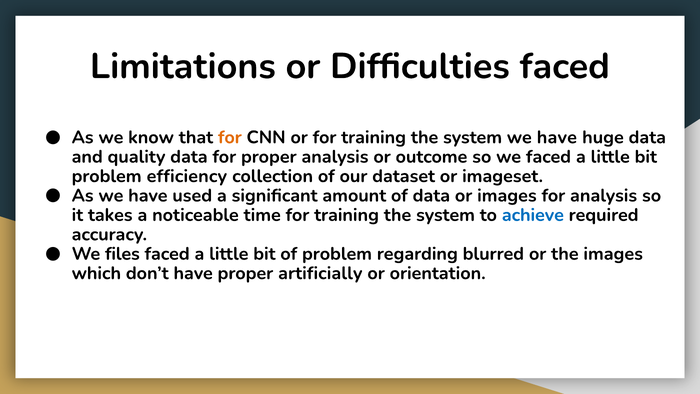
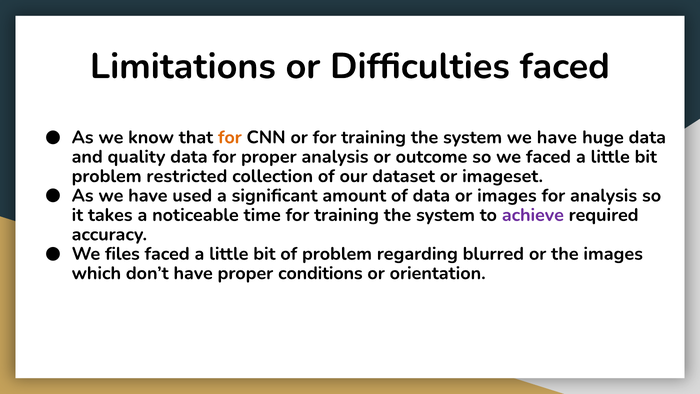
efficiency: efficiency -> restricted (187, 176)
achieve colour: blue -> purple (533, 215)
artificially: artificially -> conditions (320, 273)
